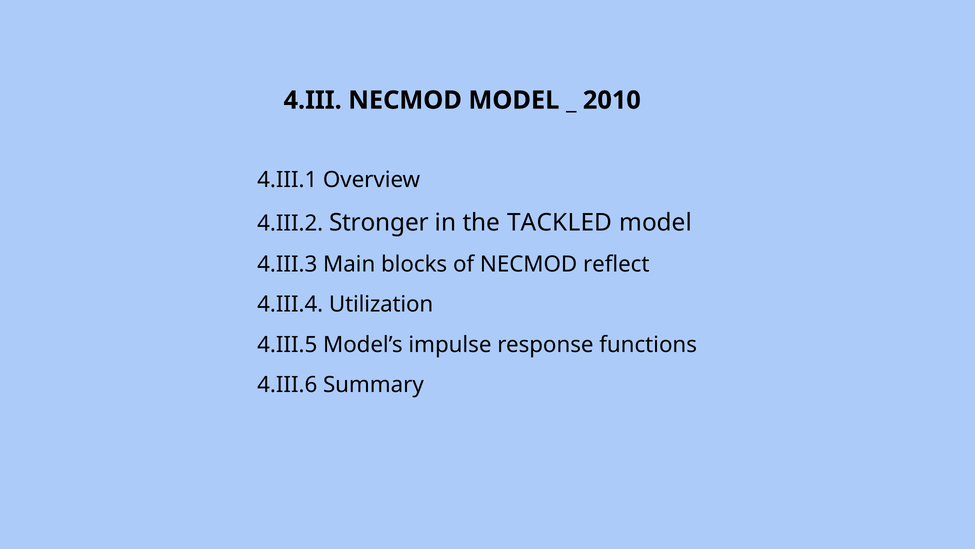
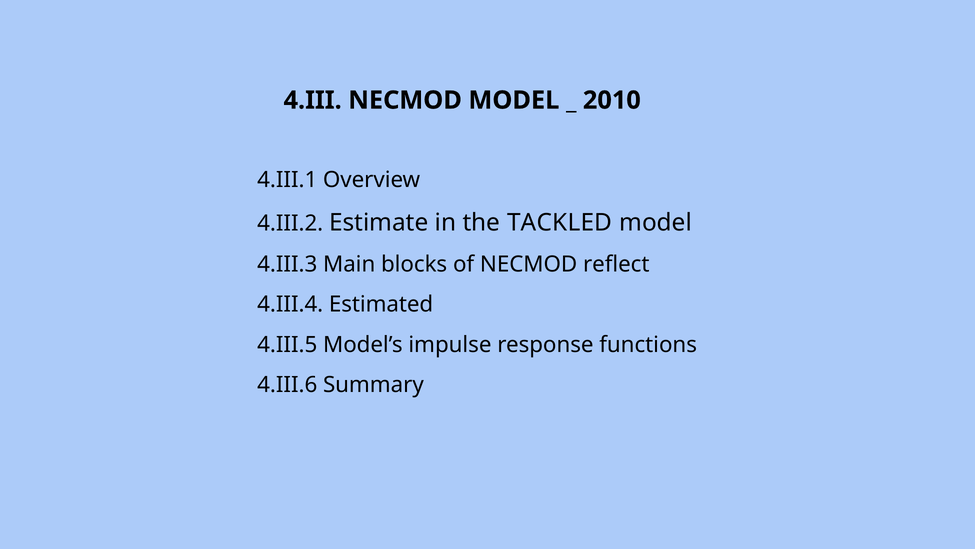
Stronger: Stronger -> Estimate (379, 223)
Utilization: Utilization -> Estimated (381, 304)
